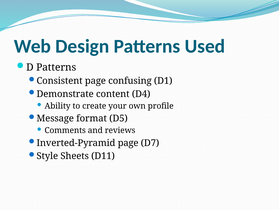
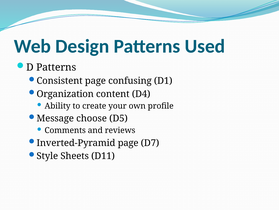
Demonstrate: Demonstrate -> Organization (65, 94)
format: format -> choose (92, 118)
